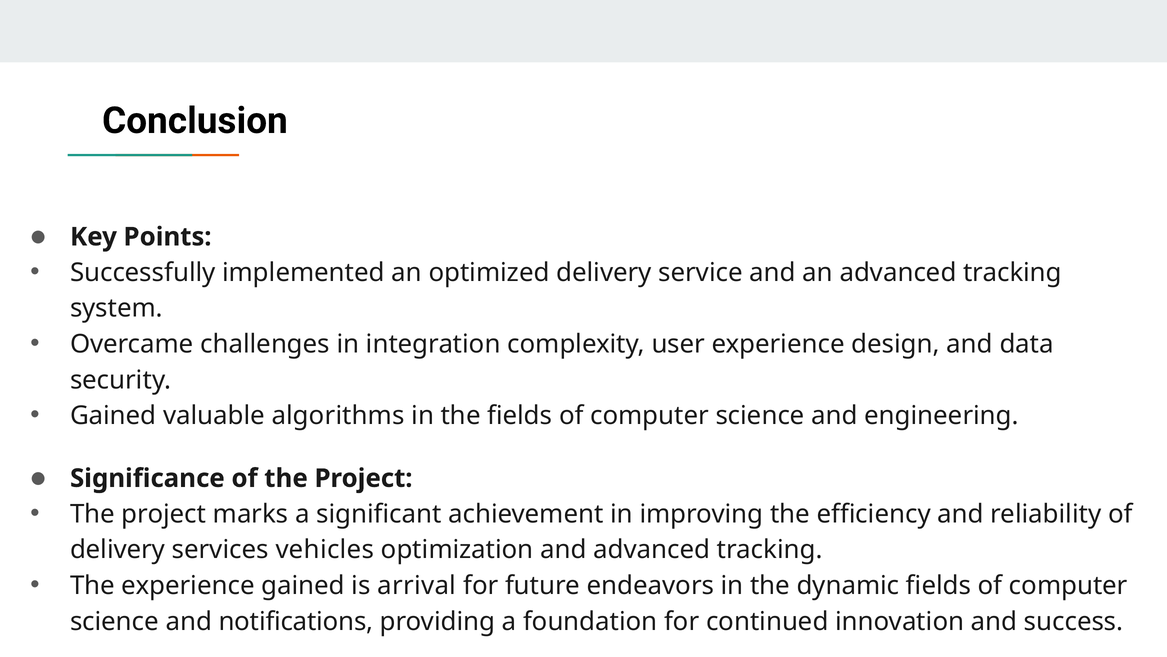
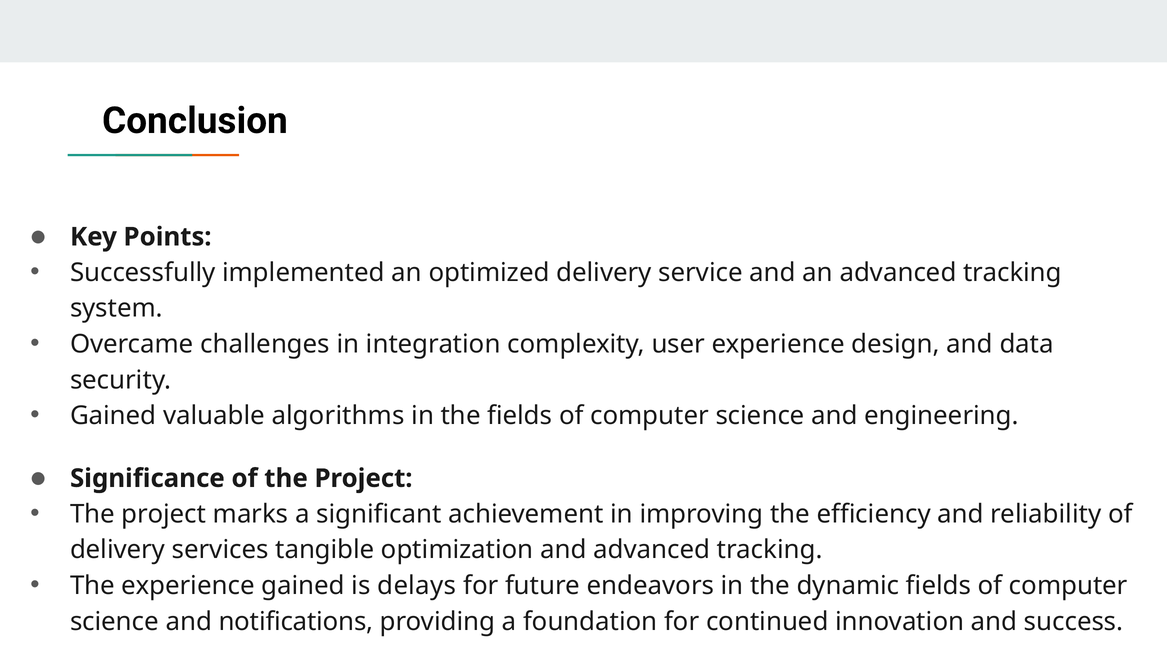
vehicles: vehicles -> tangible (325, 549)
arrival: arrival -> delays (417, 585)
